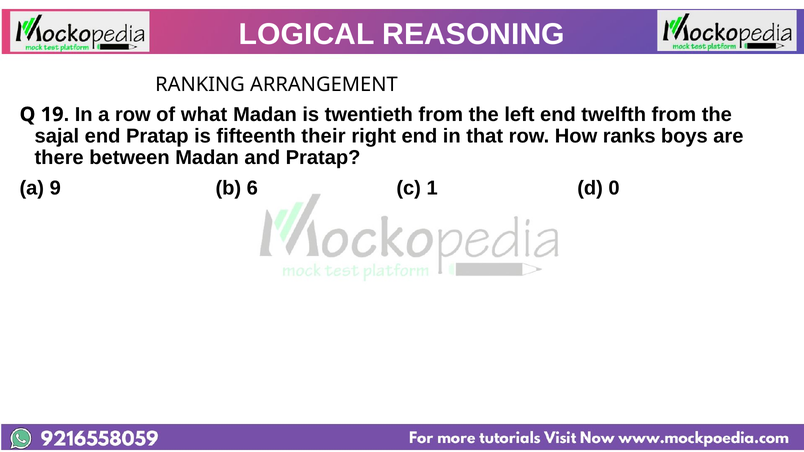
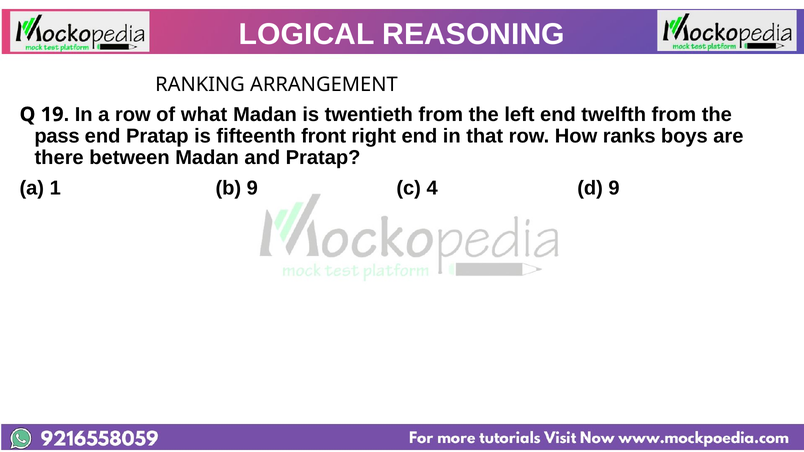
sajal: sajal -> pass (57, 136)
their: their -> front (324, 136)
9: 9 -> 1 (55, 188)
b 6: 6 -> 9 (252, 188)
1: 1 -> 4 (432, 188)
d 0: 0 -> 9 (614, 188)
